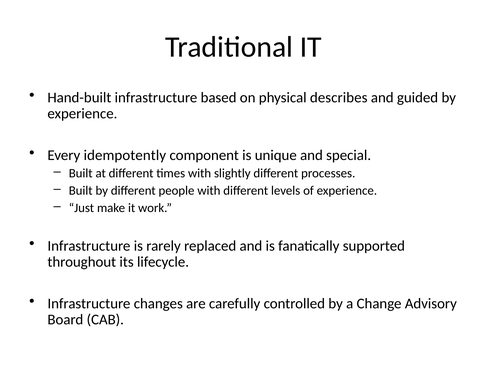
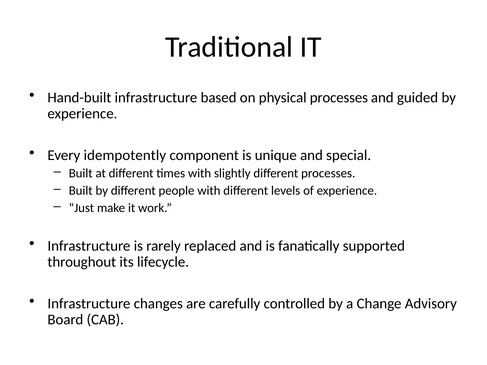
physical describes: describes -> processes (339, 98)
